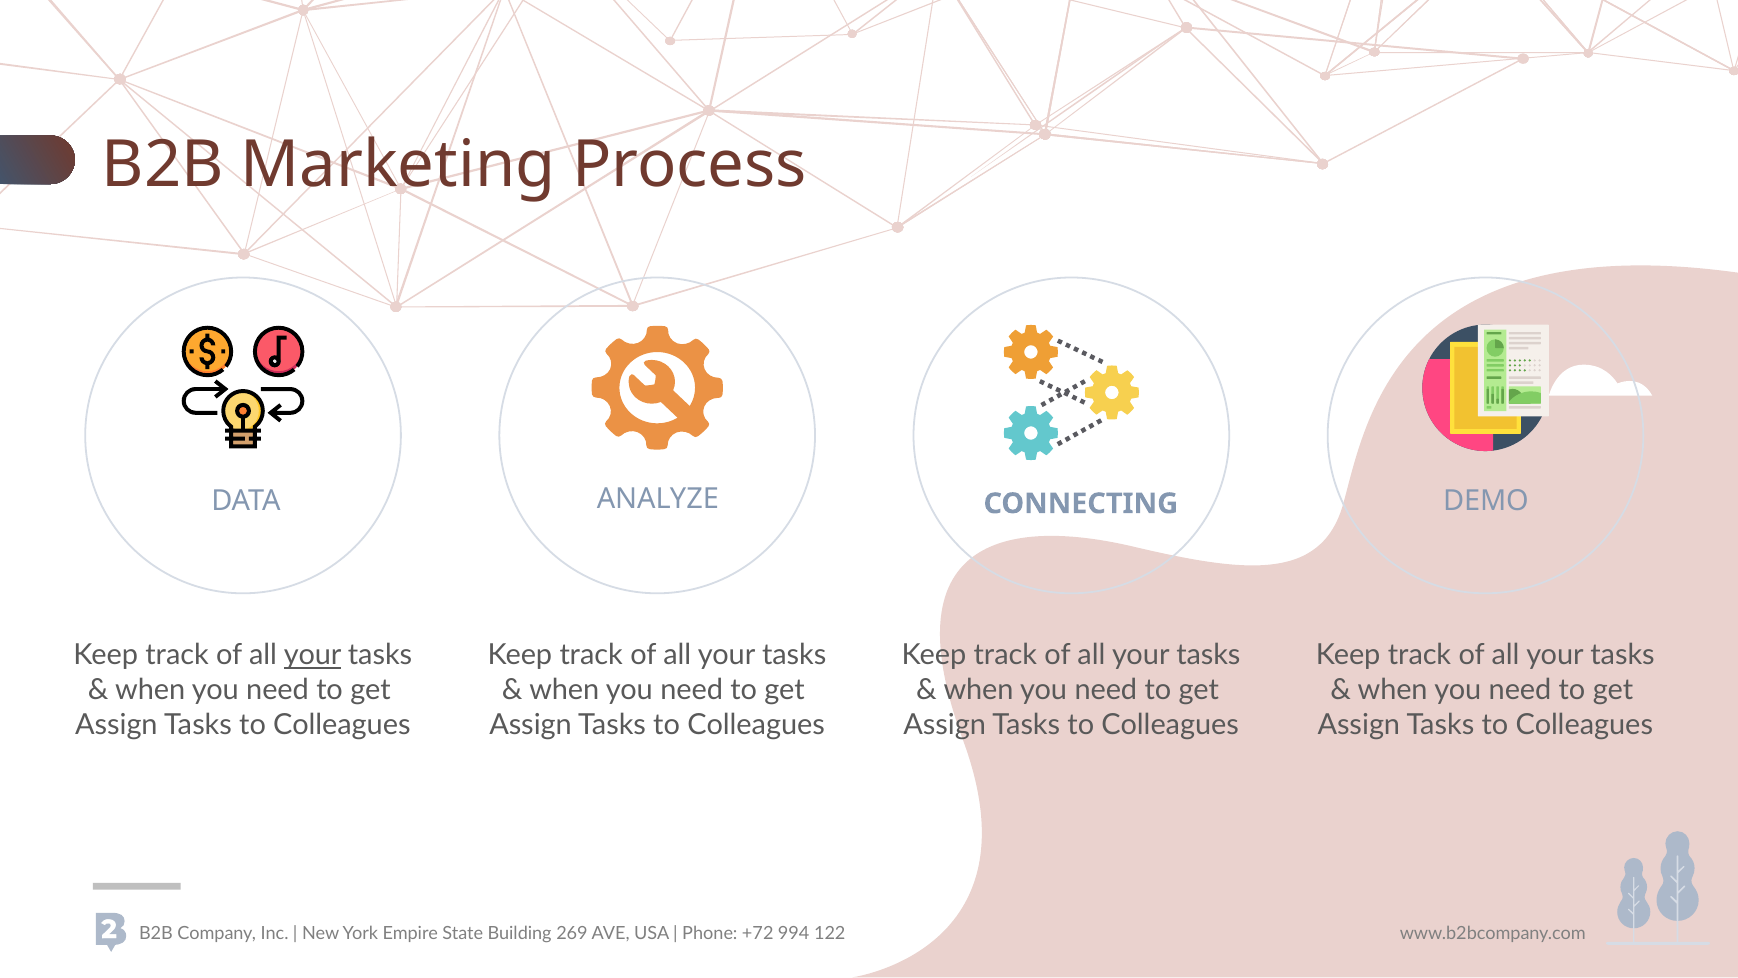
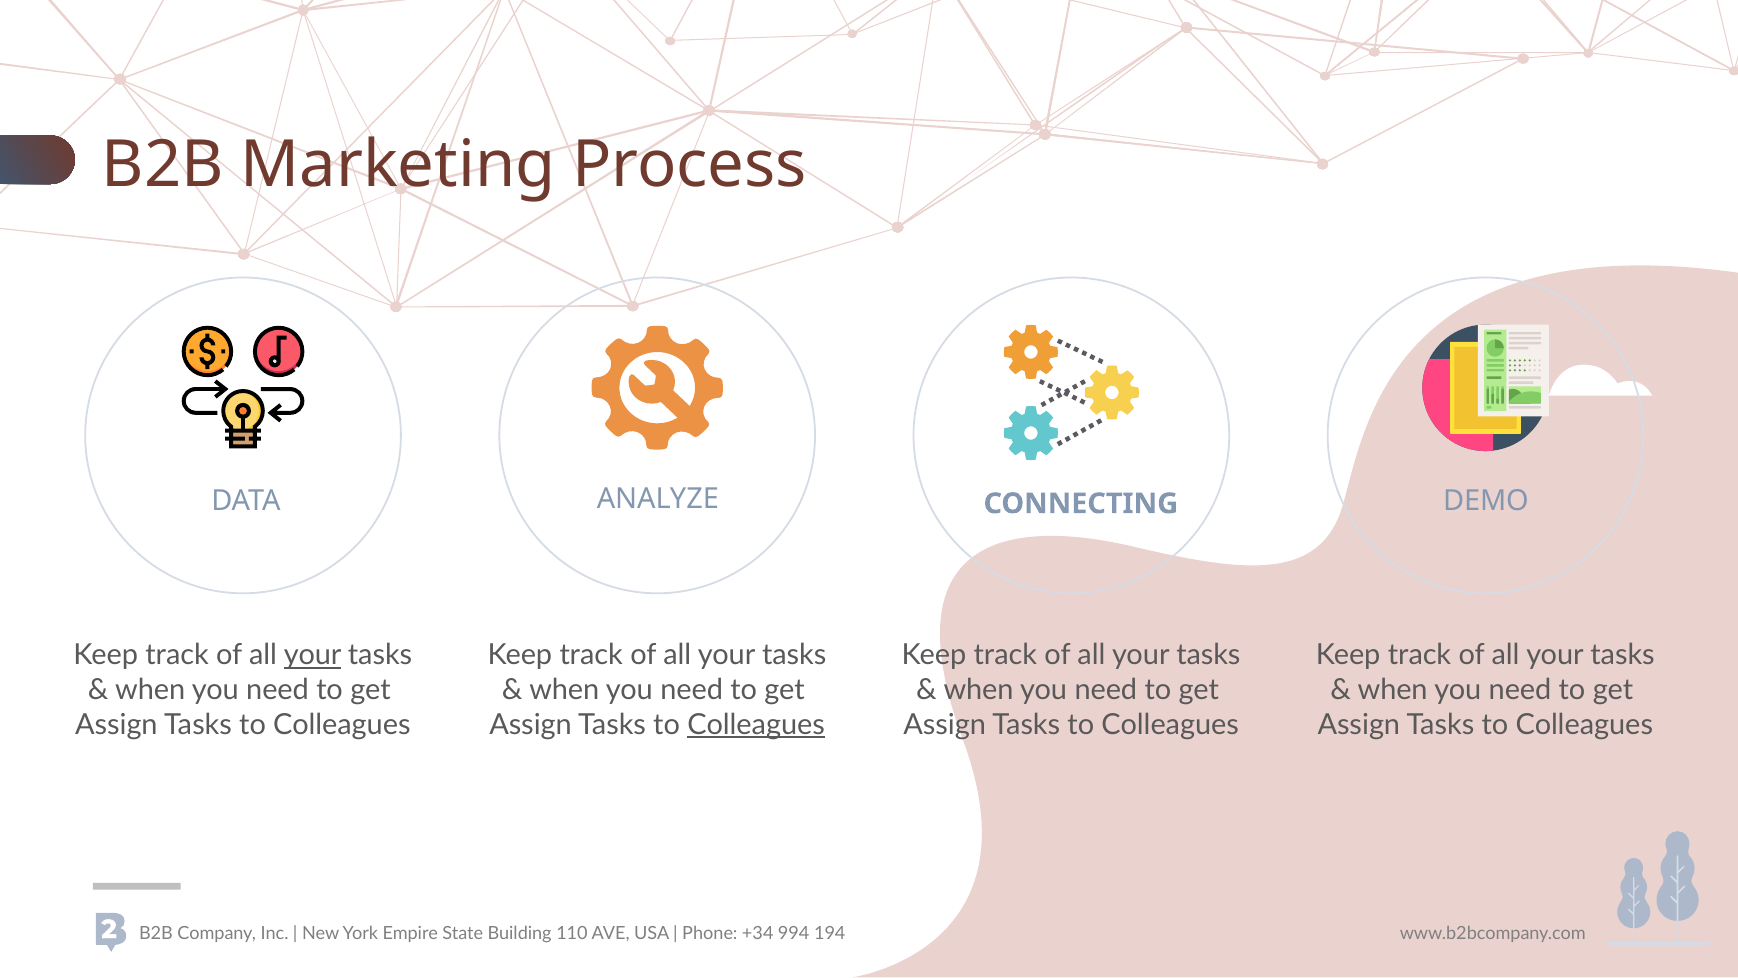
Colleagues underline: none -> present (756, 725)
269: 269 -> 110 (572, 933)
+72: +72 -> +34 (758, 933)
122: 122 -> 194 (830, 933)
